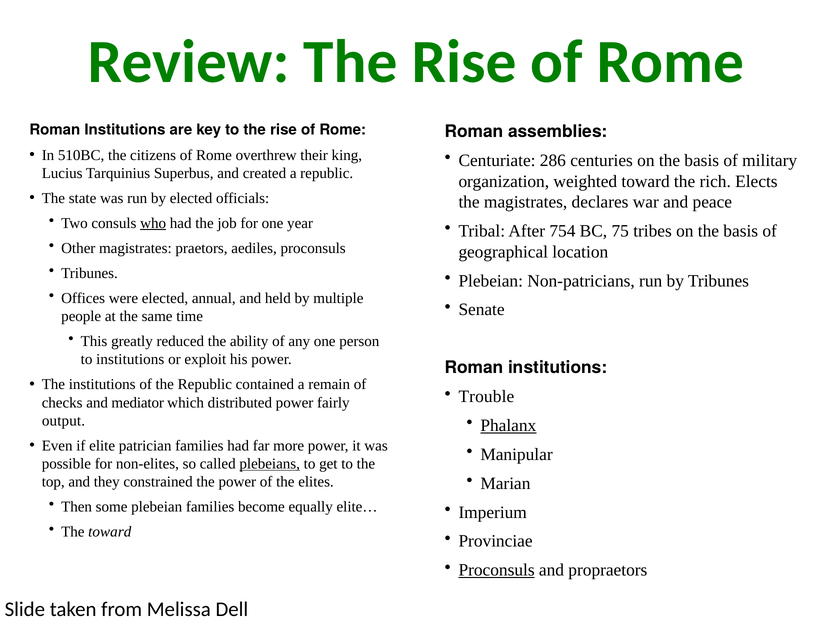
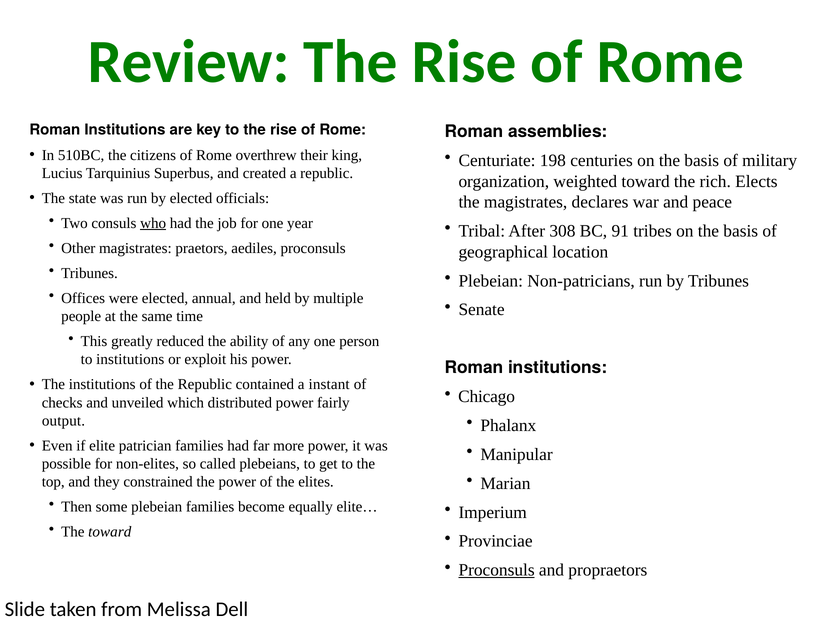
286: 286 -> 198 (553, 161)
754: 754 -> 308 (562, 231)
75: 75 -> 91 (620, 231)
remain: remain -> instant (329, 385)
Trouble: Trouble -> Chicago (487, 397)
mediator: mediator -> unveiled (138, 403)
Phalanx underline: present -> none (508, 426)
plebeians underline: present -> none (270, 464)
